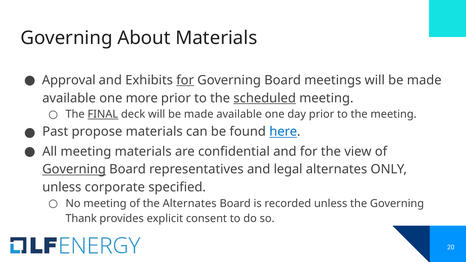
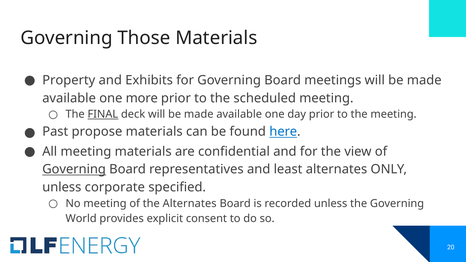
About: About -> Those (144, 38)
Approval: Approval -> Property (69, 80)
for underline: present -> none (185, 80)
scheduled underline: present -> none (265, 98)
legal: legal -> least (288, 169)
Thank: Thank -> World (81, 219)
